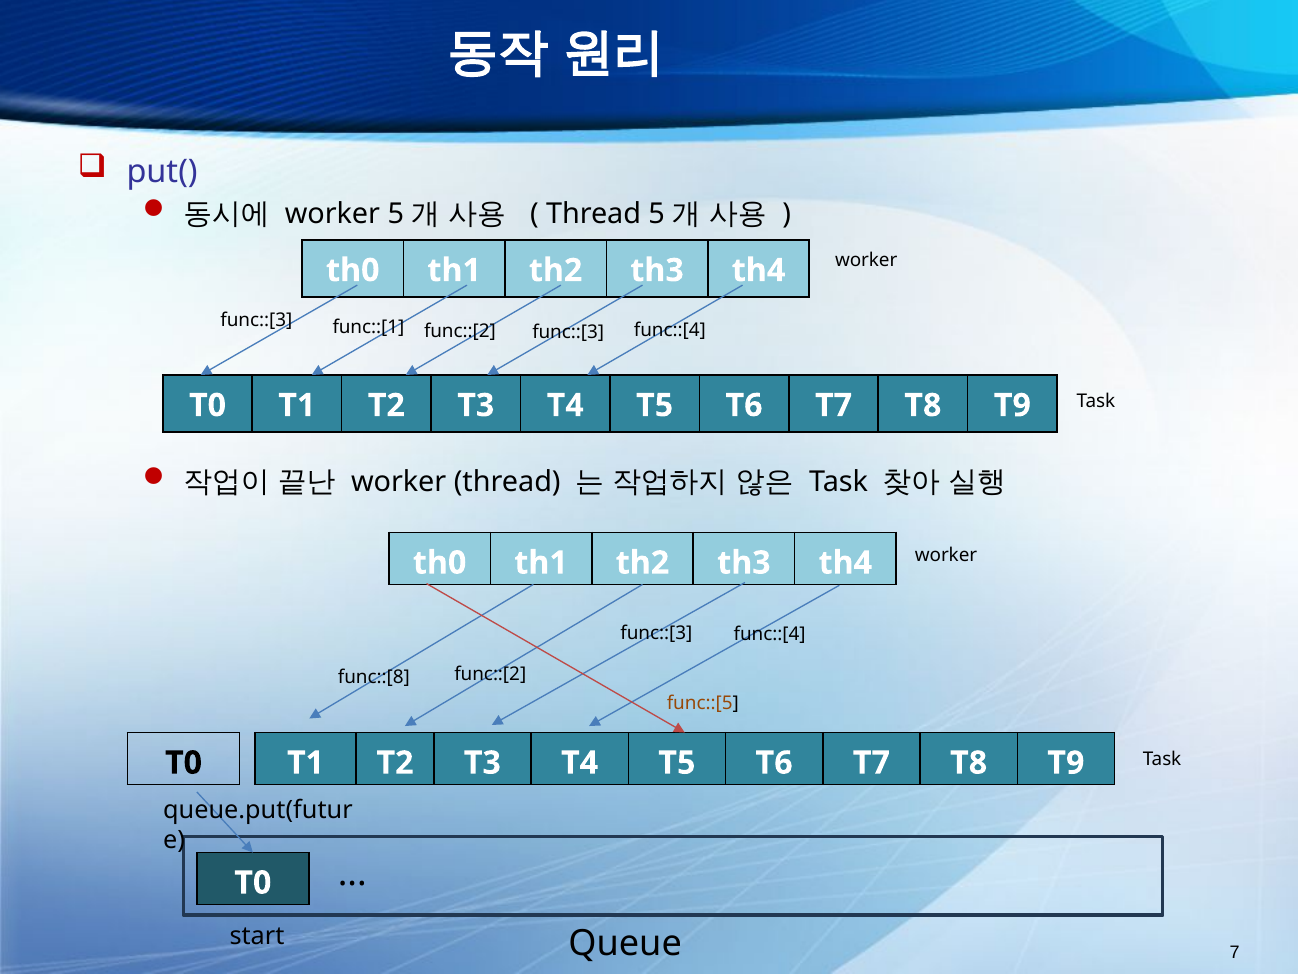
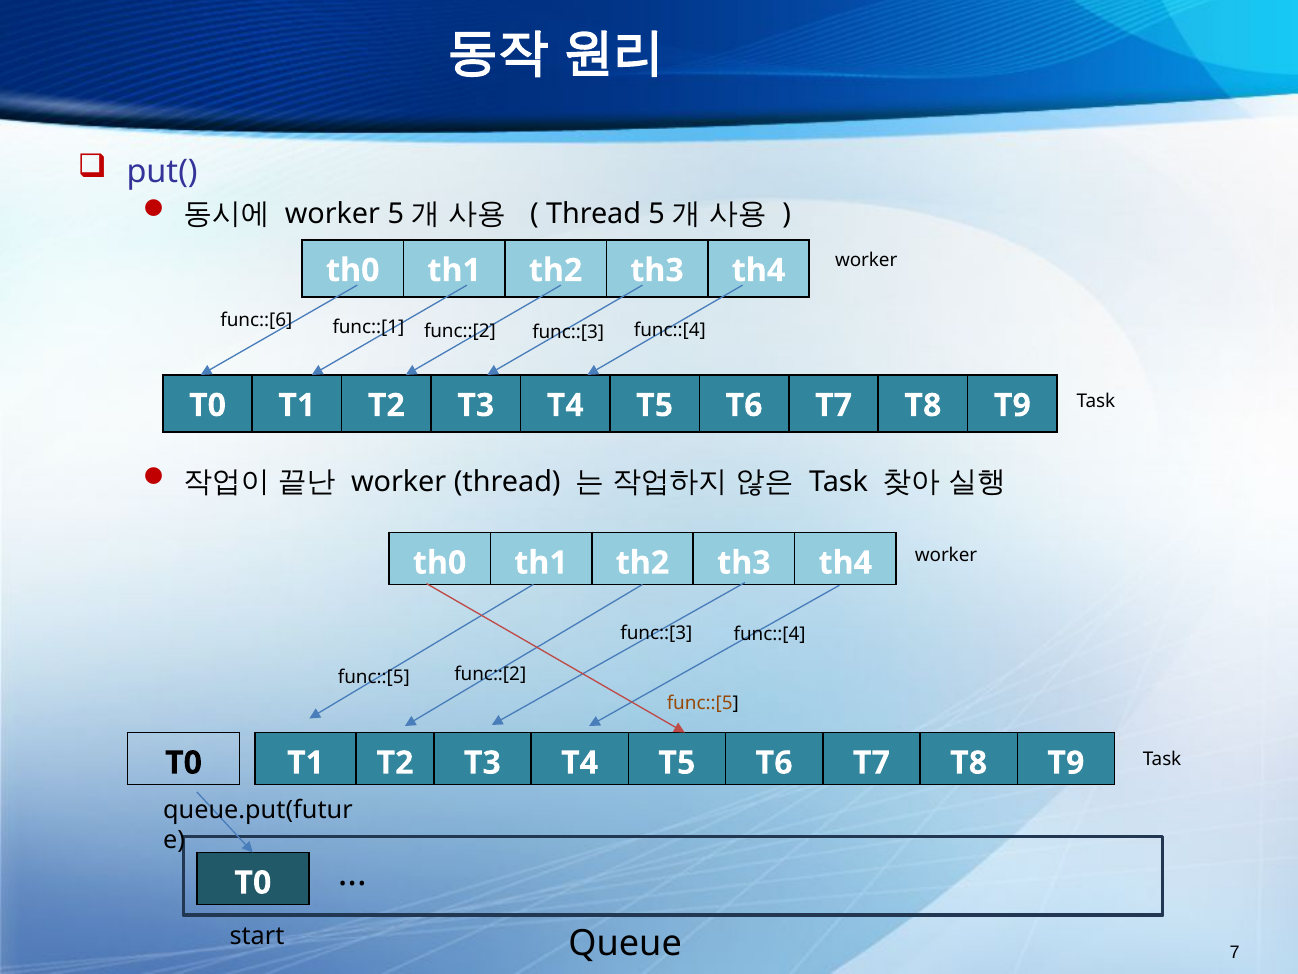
func::[3: func::[3 -> func::[6 (256, 320)
func::[8: func::[8 -> func::[5 (374, 677)
